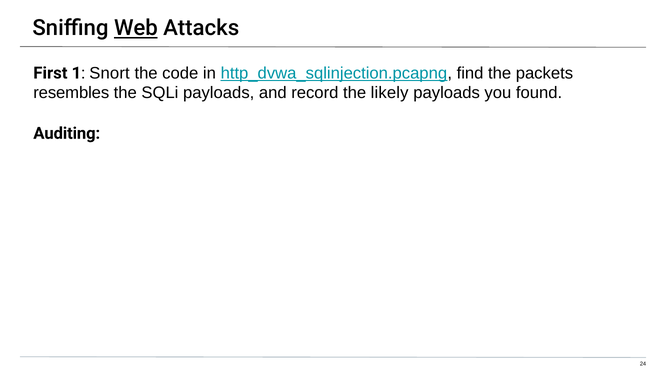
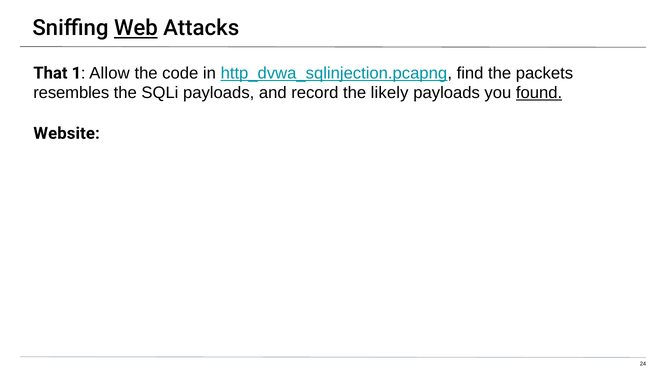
First: First -> That (50, 73)
Snort: Snort -> Allow (110, 73)
found underline: none -> present (539, 93)
Auditing: Auditing -> Website (67, 134)
